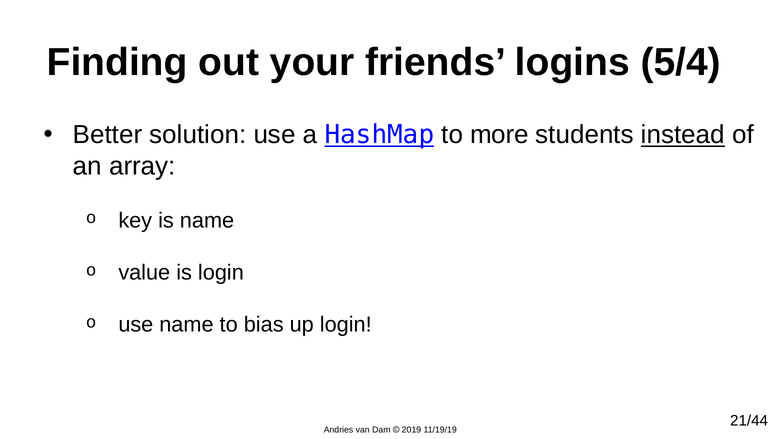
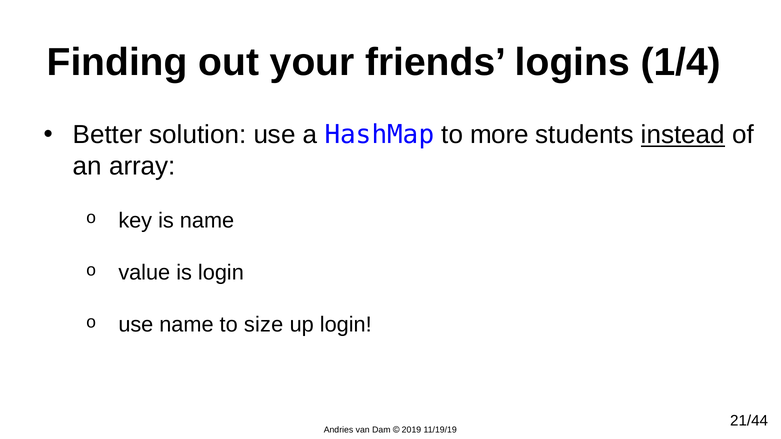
5/4: 5/4 -> 1/4 (681, 62)
HashMap underline: present -> none (379, 135)
bias: bias -> size (264, 325)
